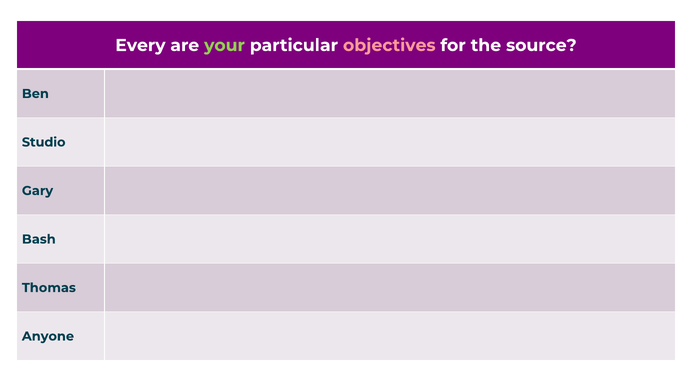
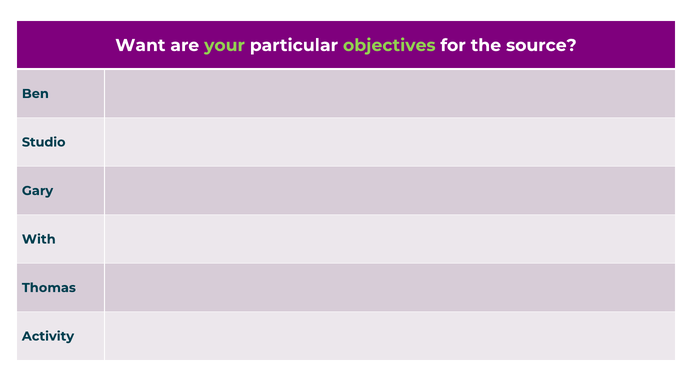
Every: Every -> Want (140, 45)
objectives colour: pink -> light green (389, 45)
Bash: Bash -> With (39, 239)
Anyone: Anyone -> Activity (48, 337)
